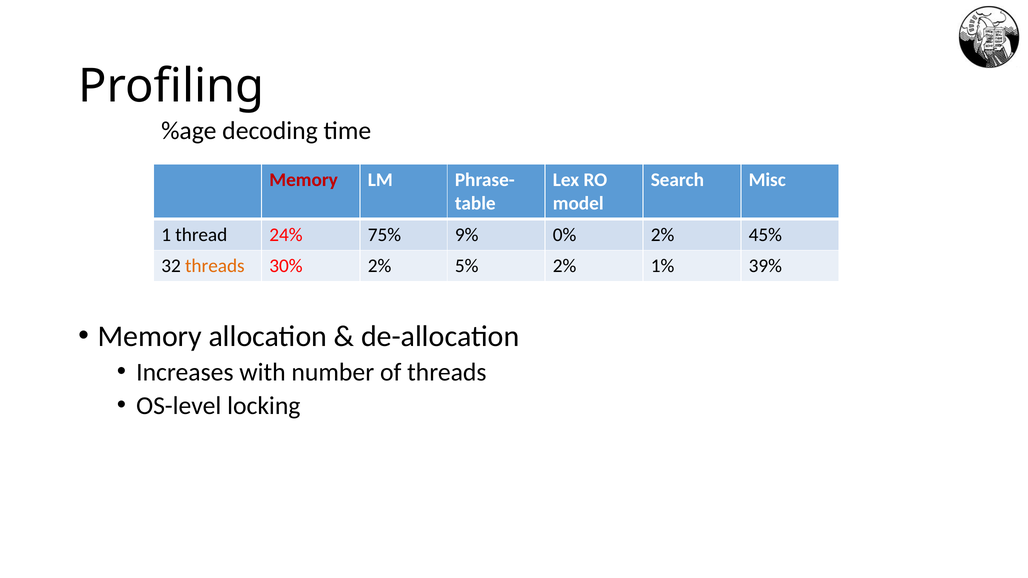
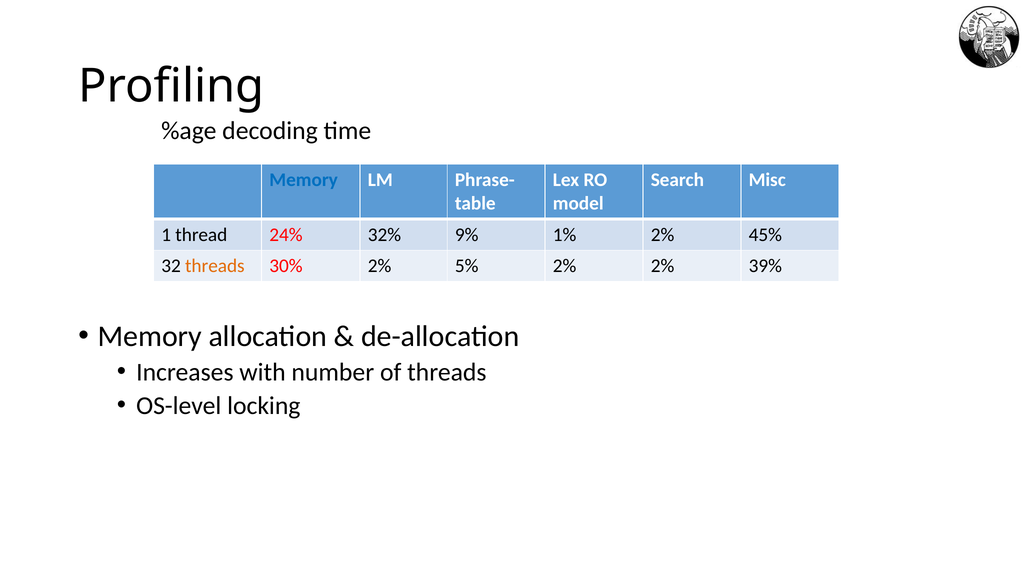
Memory colour: red -> blue (304, 180)
75%: 75% -> 32% (384, 235)
0%: 0% -> 1% (565, 235)
2% 1%: 1% -> 2% (663, 266)
